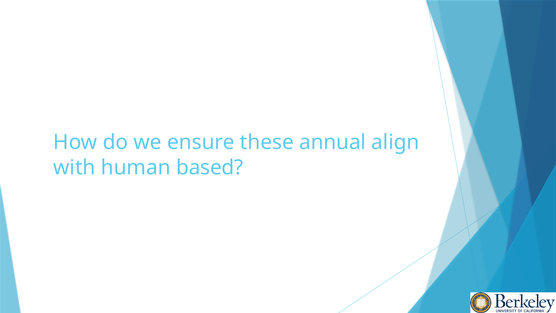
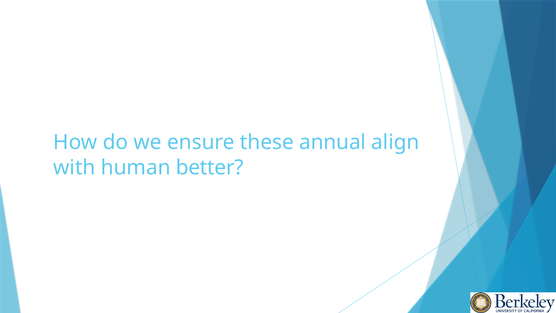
based: based -> better (210, 167)
